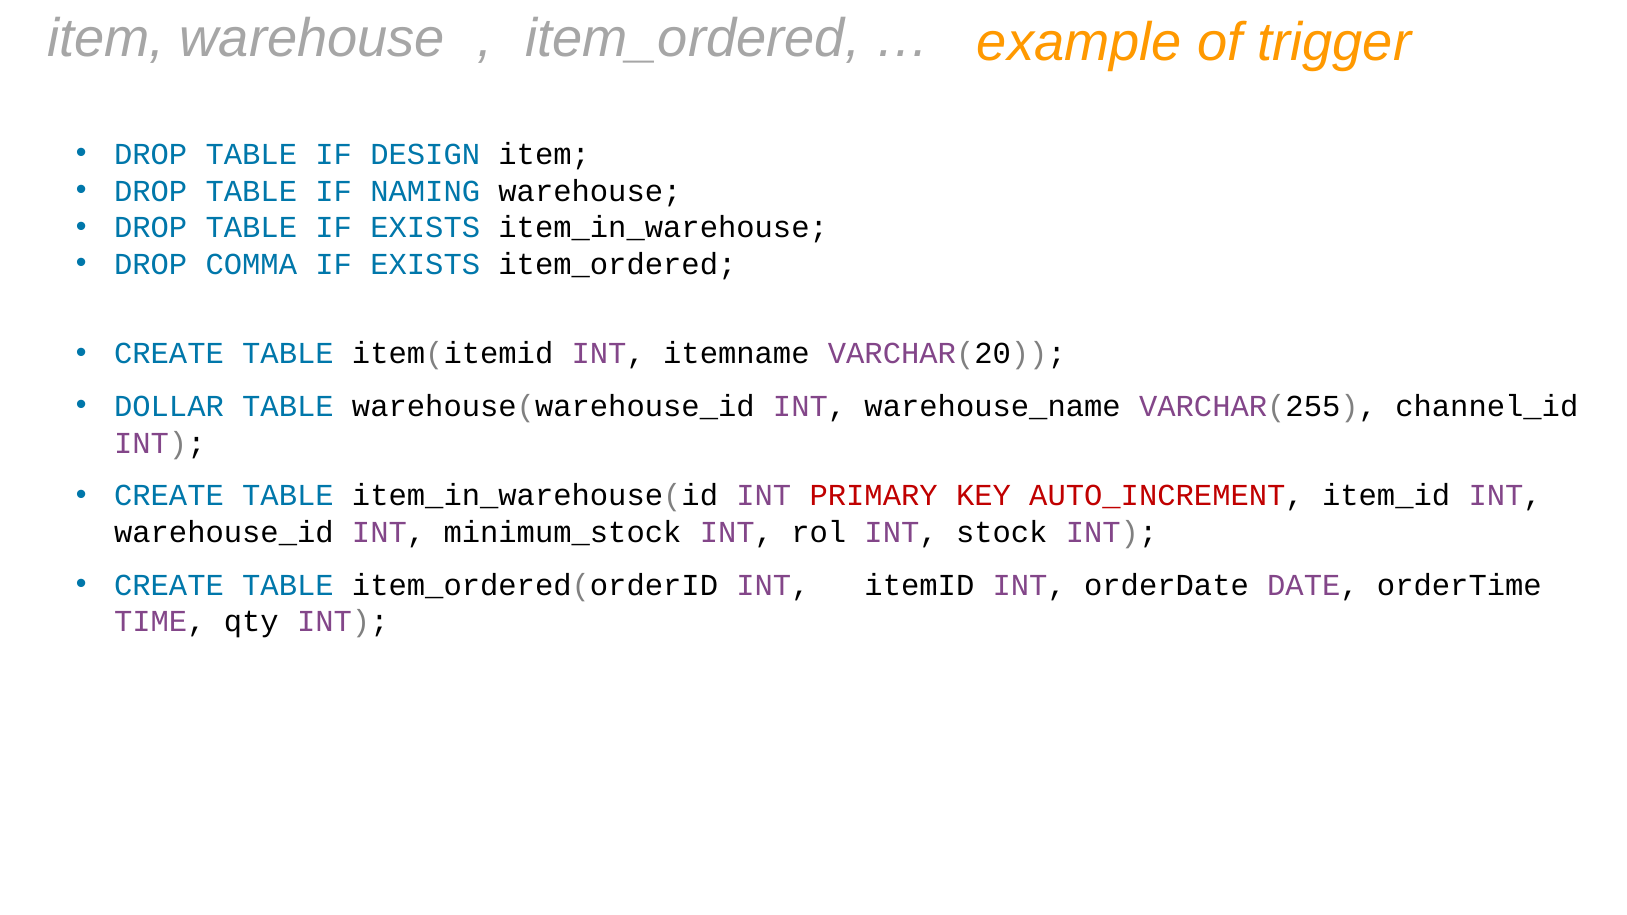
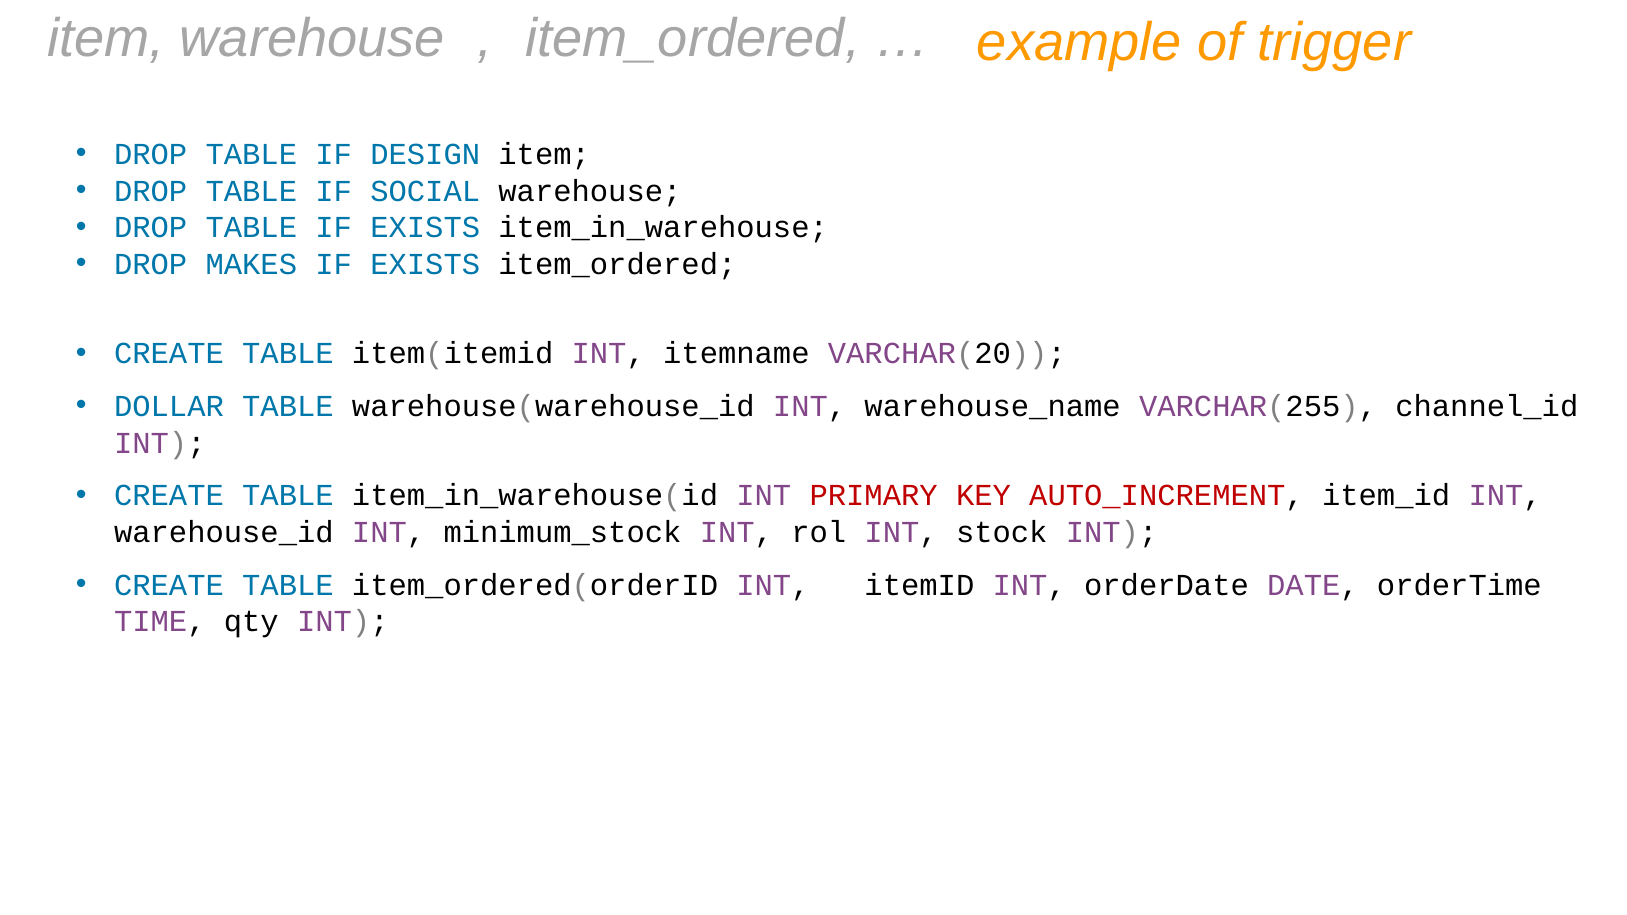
NAMING: NAMING -> SOCIAL (425, 191)
COMMA: COMMA -> MAKES (251, 264)
